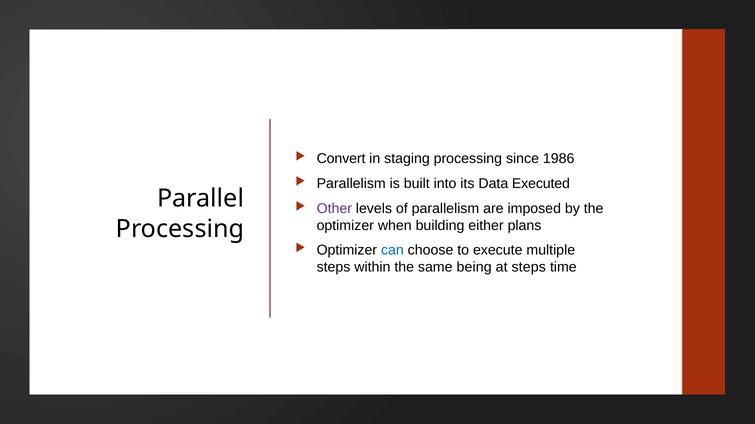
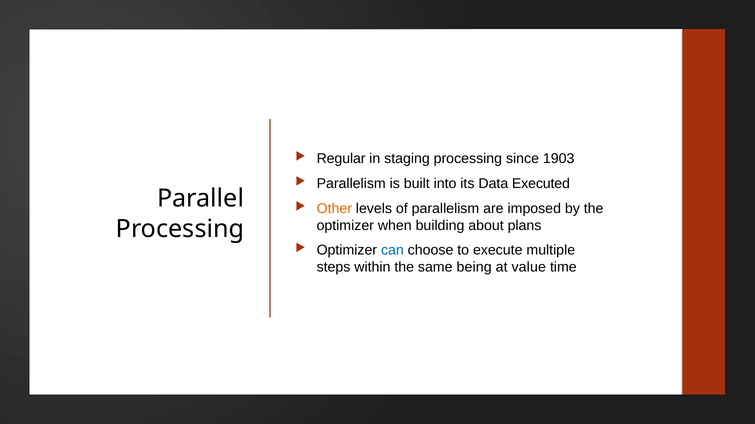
Convert: Convert -> Regular (341, 159)
1986: 1986 -> 1903 (559, 159)
Other colour: purple -> orange (334, 209)
either: either -> about (486, 226)
at steps: steps -> value (529, 268)
